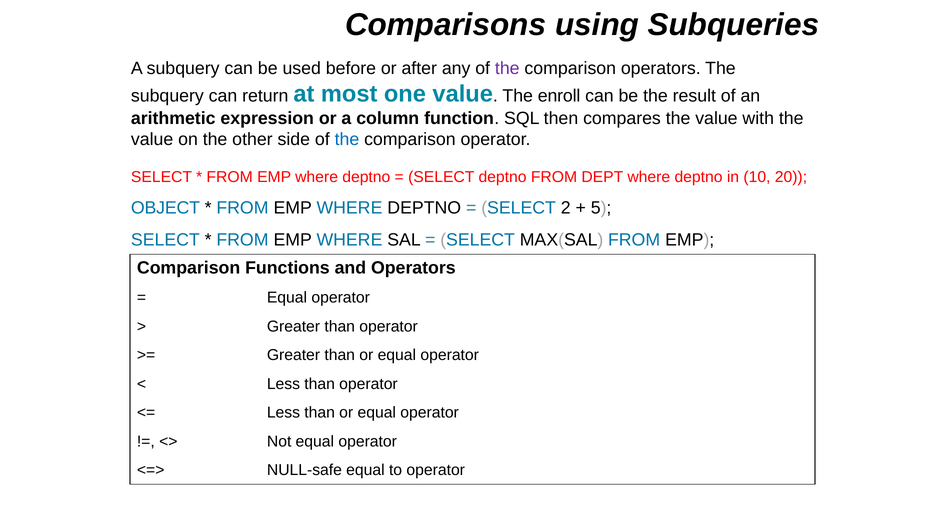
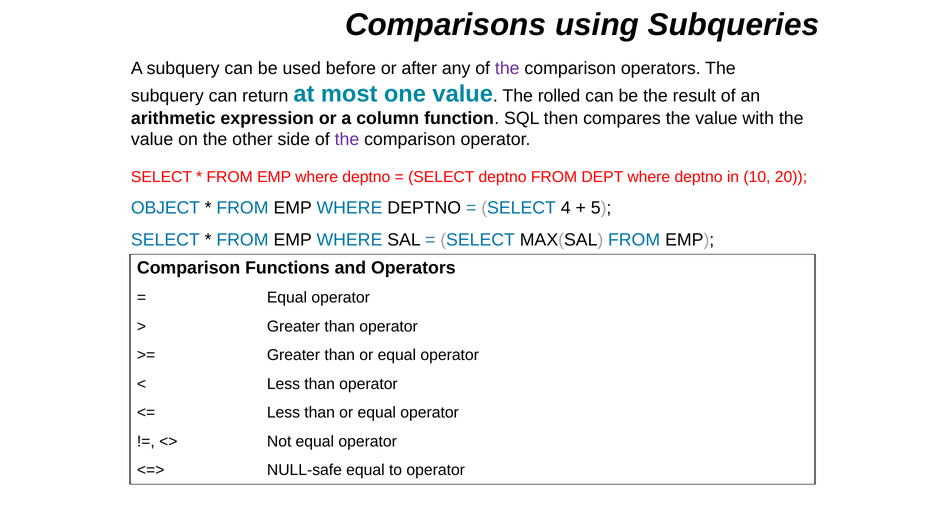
enroll: enroll -> rolled (559, 96)
the colour: blue -> purple (347, 139)
2: 2 -> 4 (566, 208)
